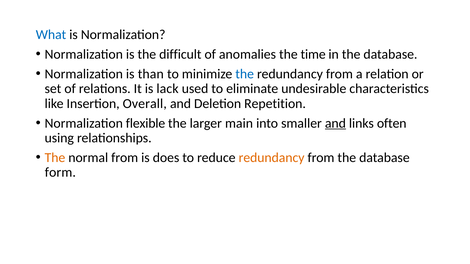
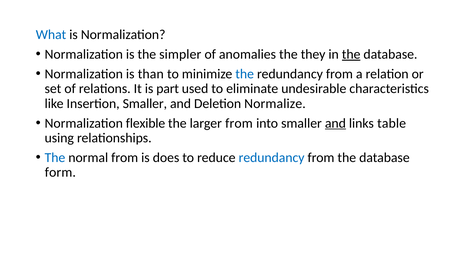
difficult: difficult -> simpler (180, 54)
time: time -> they (313, 54)
the underline: none -> present (351, 54)
lack: lack -> part (168, 89)
Insertion Overall: Overall -> Smaller (145, 104)
Repetition: Repetition -> Normalize (275, 104)
larger main: main -> from (239, 123)
often: often -> table (392, 123)
The colour: orange -> blue (55, 158)
redundancy colour: orange -> blue (272, 158)
